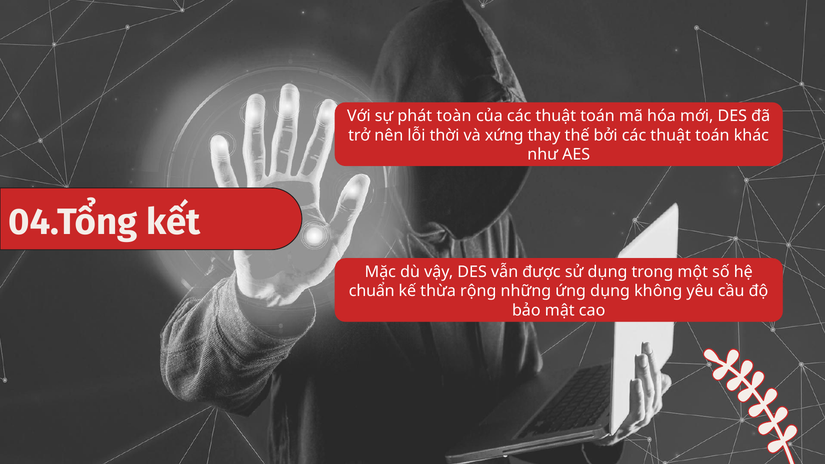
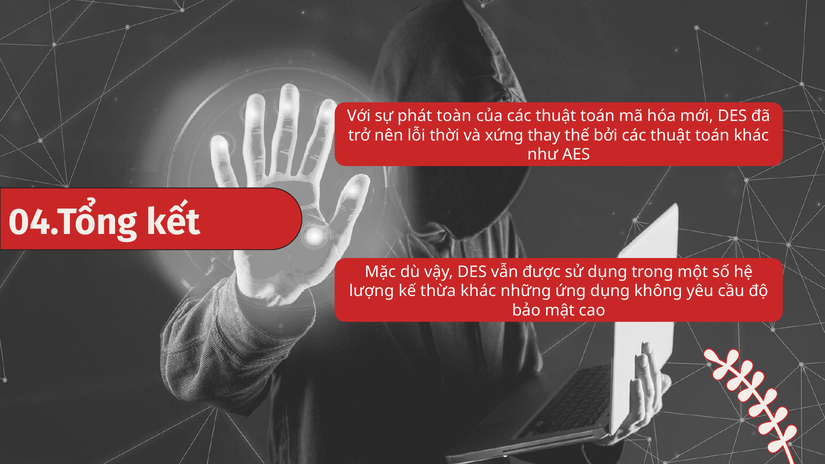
chuẩn: chuẩn -> lượng (372, 291)
thừa rộng: rộng -> khác (478, 291)
